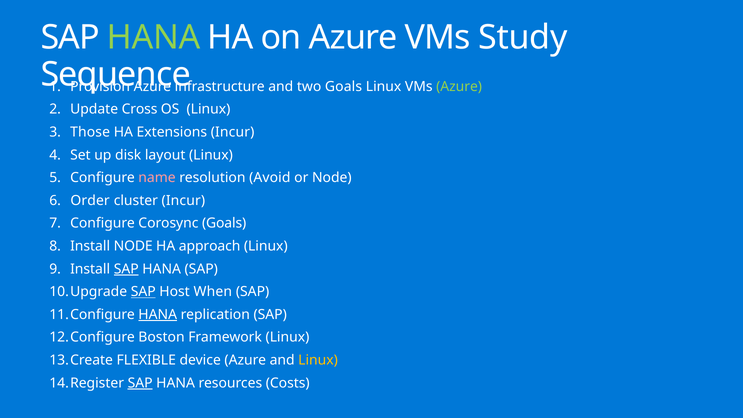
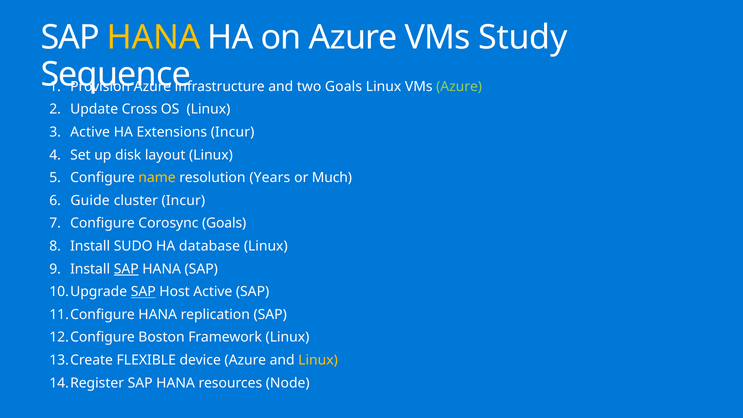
HANA colour: light green -> yellow (154, 38)
Those: Those -> Active (90, 132)
name colour: pink -> yellow (157, 178)
Avoid: Avoid -> Years (270, 178)
or Node: Node -> Much (332, 178)
Order: Order -> Guide (90, 201)
Install NODE: NODE -> SUDO (133, 246)
approach: approach -> database (209, 246)
Host When: When -> Active (213, 292)
HANA underline: present -> none (158, 315)
SAP underline: present -> none (140, 383)
Costs: Costs -> Node (288, 383)
